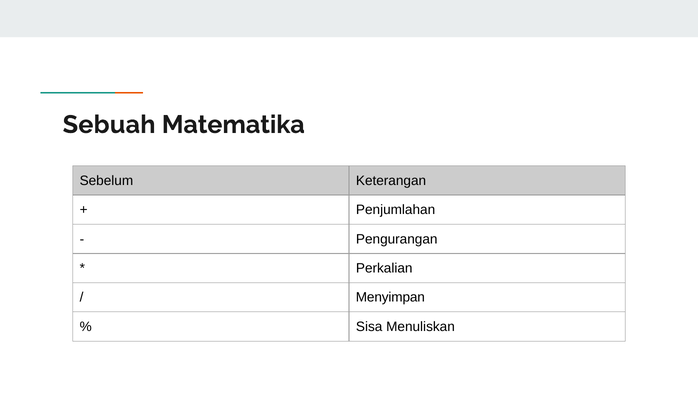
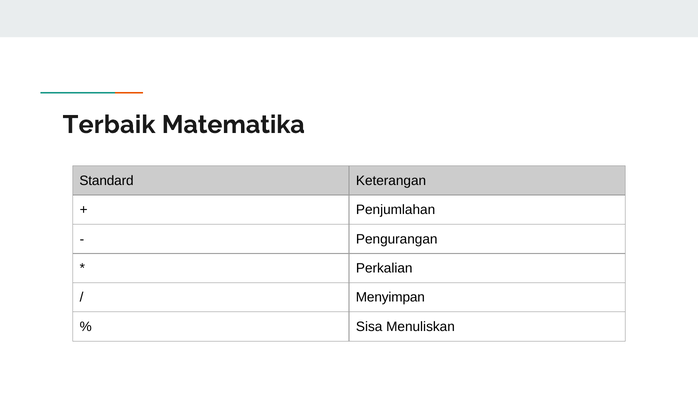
Sebuah: Sebuah -> Terbaik (109, 125)
Sebelum: Sebelum -> Standard (107, 180)
